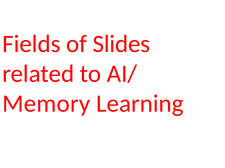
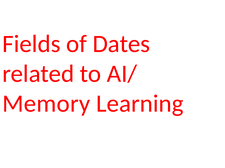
Slides: Slides -> Dates (121, 44)
